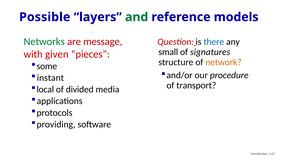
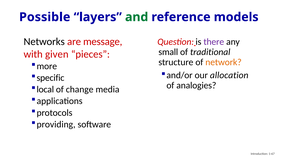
Networks colour: green -> black (44, 42)
there colour: blue -> purple (214, 42)
signatures: signatures -> traditional (210, 52)
some: some -> more (47, 66)
procedure: procedure -> allocation (229, 75)
instant: instant -> specific (50, 78)
transport: transport -> analogies (196, 85)
divided: divided -> change (80, 89)
